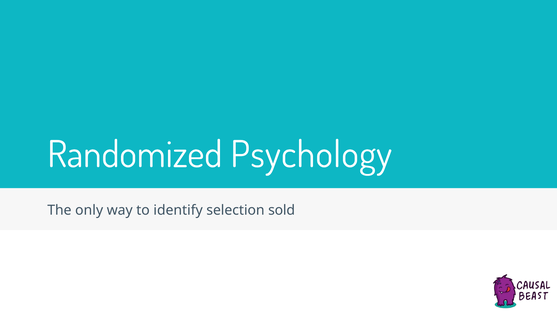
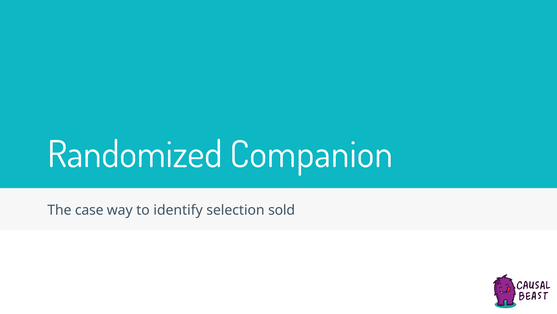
Psychology: Psychology -> Companion (311, 155)
only: only -> case (89, 210)
